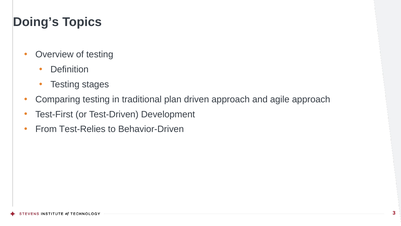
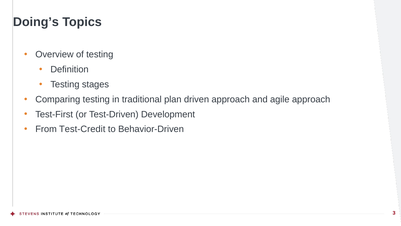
Test-Relies: Test-Relies -> Test-Credit (82, 129)
